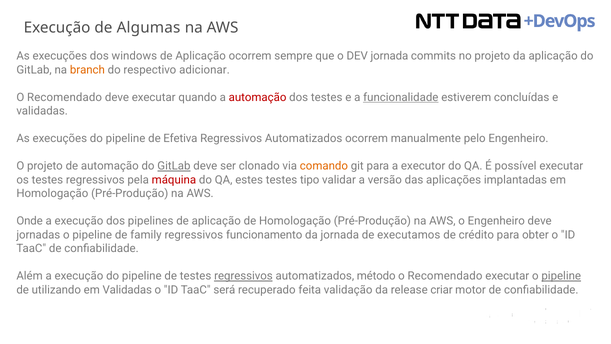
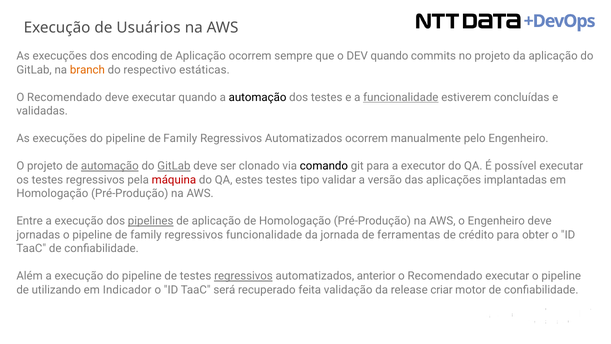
Algumas: Algumas -> Usuários (149, 27)
windows: windows -> encoding (134, 56)
DEV jornada: jornada -> quando (389, 56)
adicionar: adicionar -> estáticas (204, 70)
automação colour: red -> black (258, 97)
do pipeline de Efetiva: Efetiva -> Family (180, 138)
automação underline: none -> present (110, 166)
comando colour: orange -> black (324, 166)
Onde: Onde -> Entre (30, 221)
pipelines underline: none -> present (151, 221)
regressivos funcionamento: funcionamento -> funcionalidade (264, 235)
executamos: executamos -> ferramentas (409, 235)
método: método -> anterior (376, 276)
pipeline underline: present -> none (561, 276)
em Validadas: Validadas -> Indicador (127, 290)
